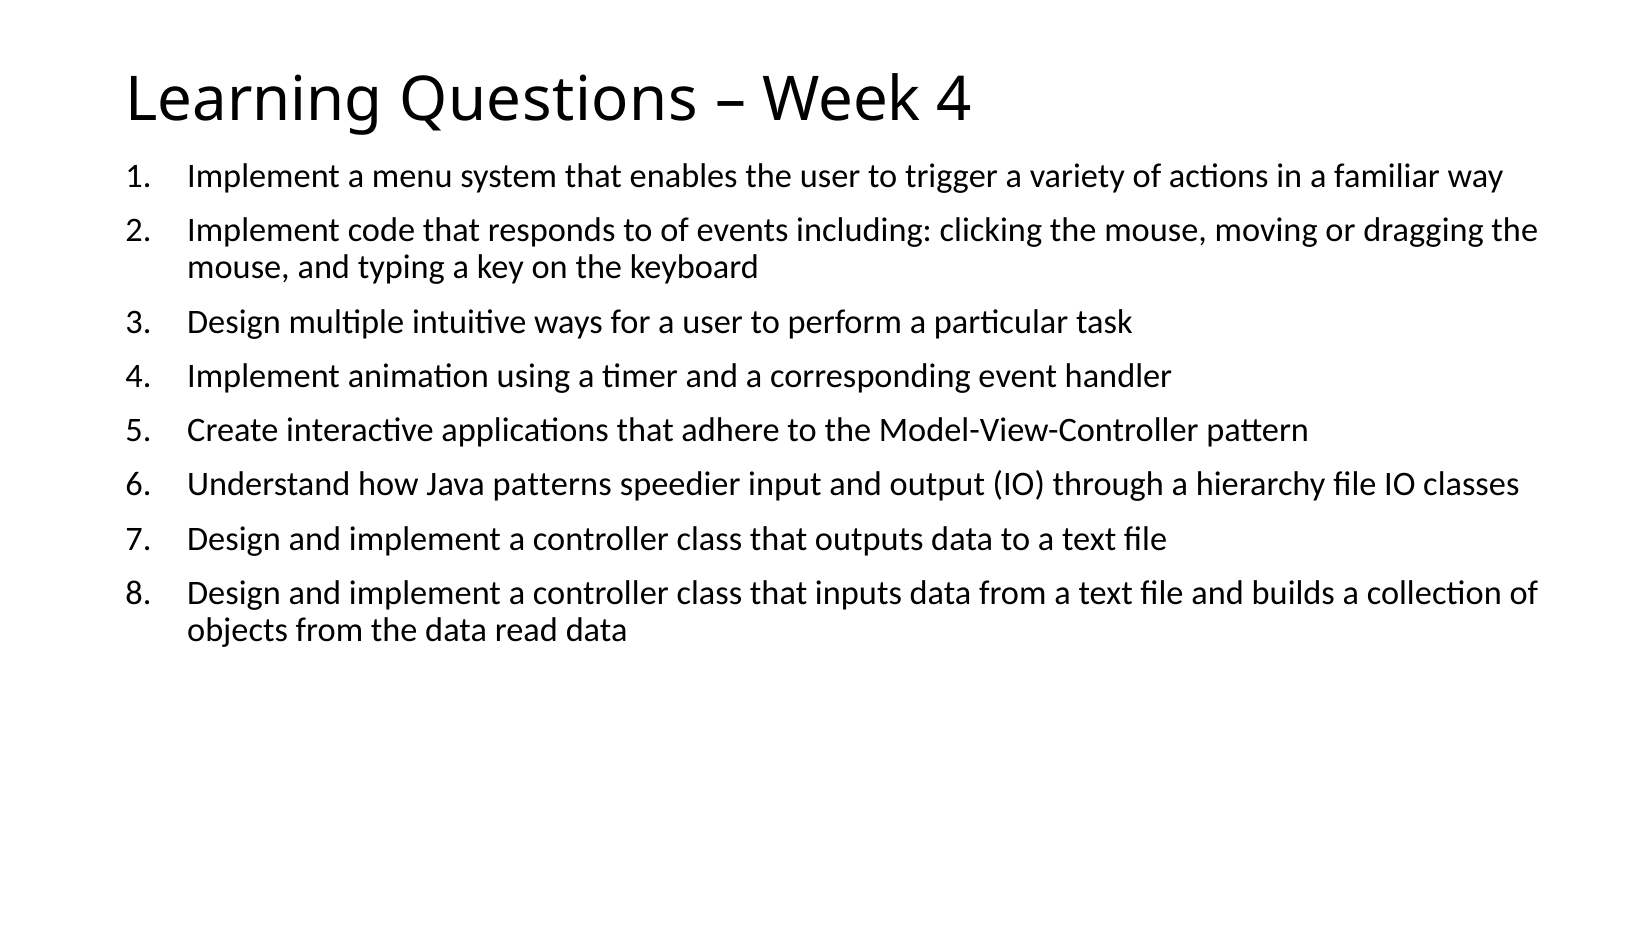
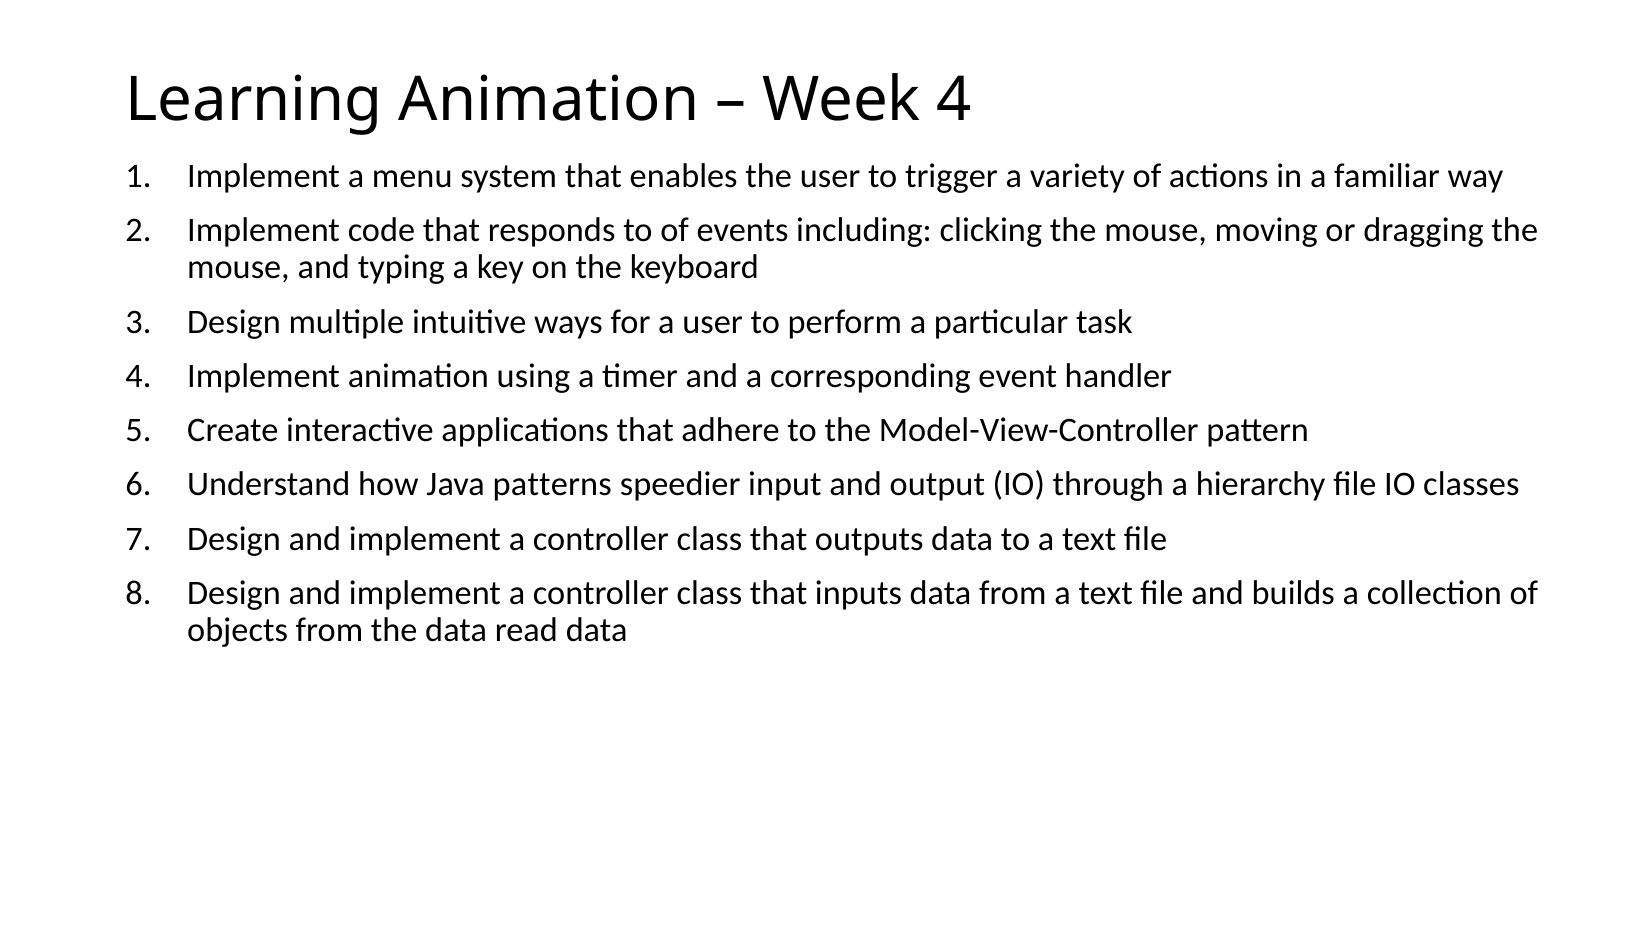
Learning Questions: Questions -> Animation (549, 100)
